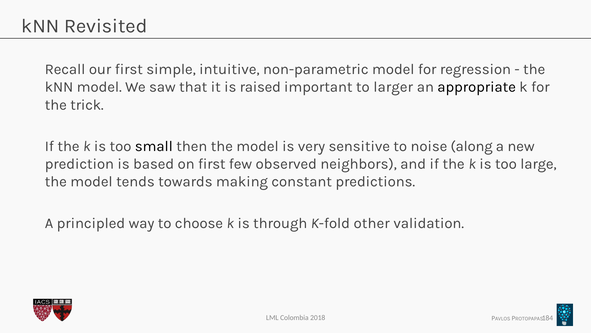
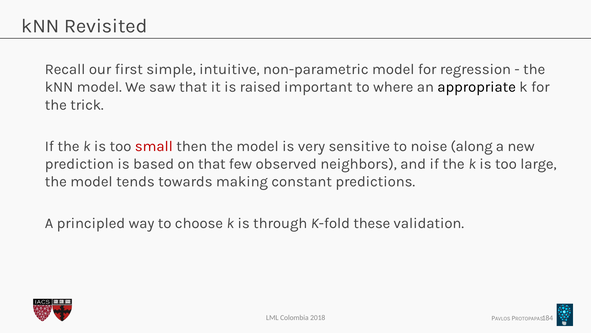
larger: larger -> where (393, 87)
small colour: black -> red (154, 146)
on first: first -> that (212, 164)
other: other -> these (372, 223)
